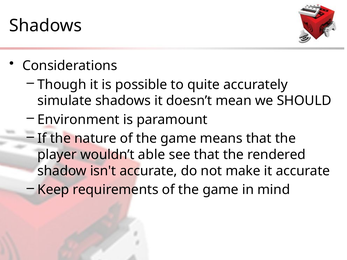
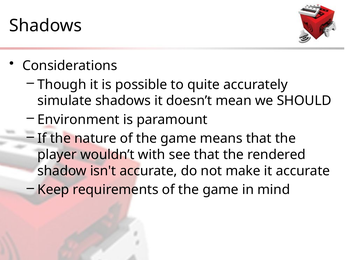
able: able -> with (152, 155)
